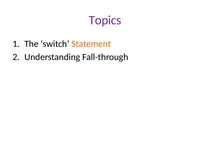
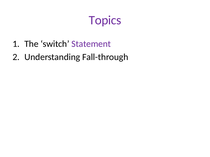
Statement colour: orange -> purple (91, 44)
